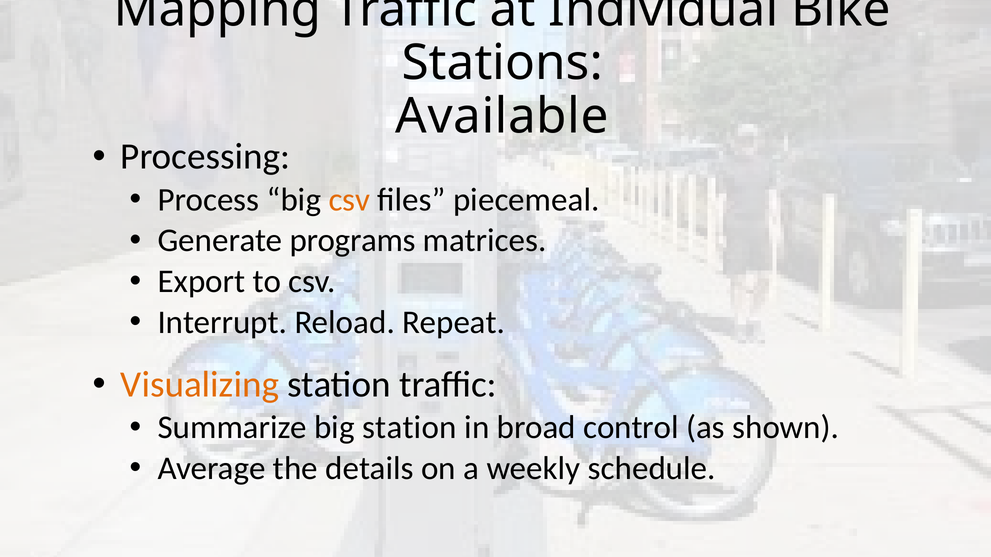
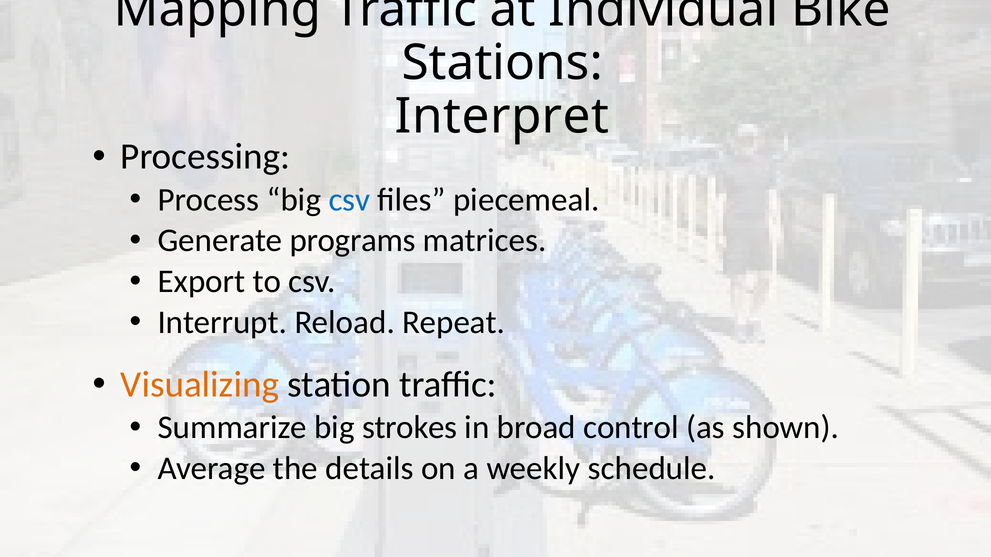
Available: Available -> Interpret (502, 117)
csv colour: orange -> blue (349, 200)
big station: station -> strokes (410, 428)
